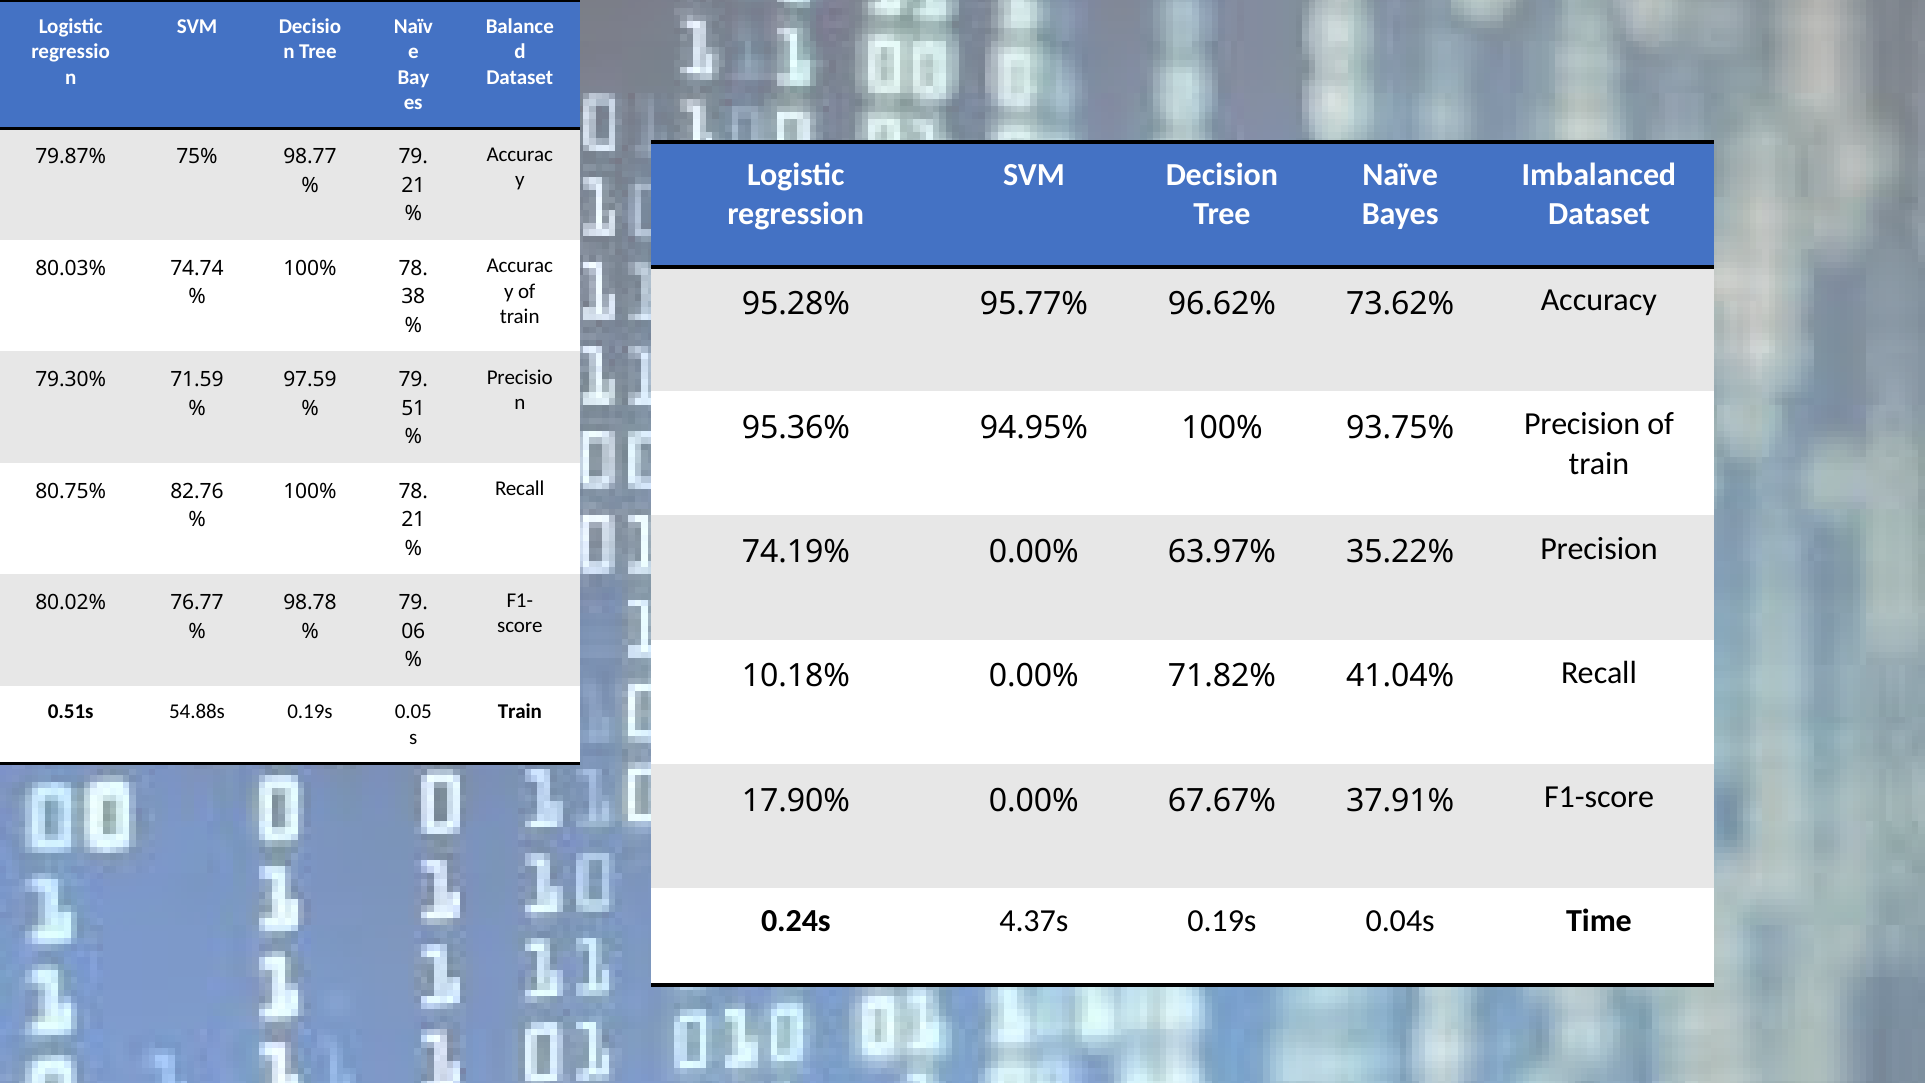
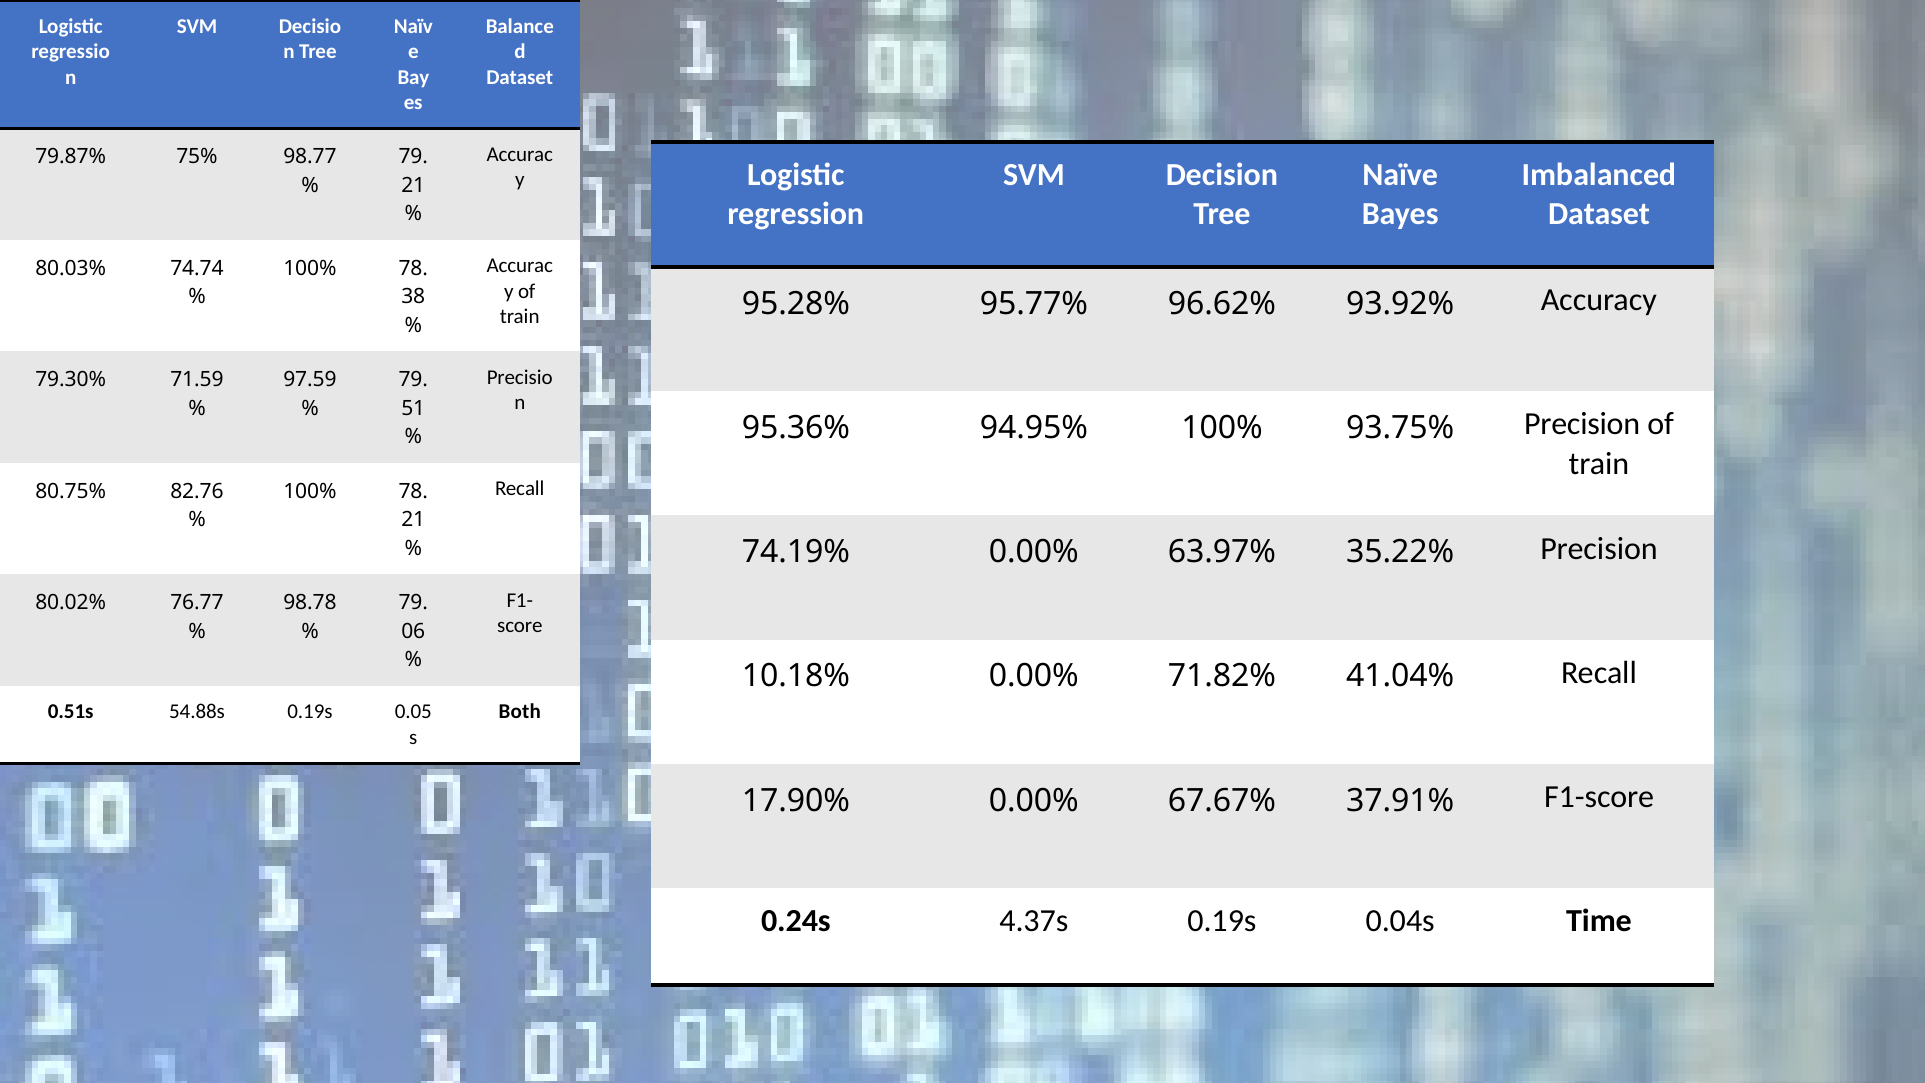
73.62%: 73.62% -> 93.92% (1400, 304)
Train: Train -> Both (520, 712)
